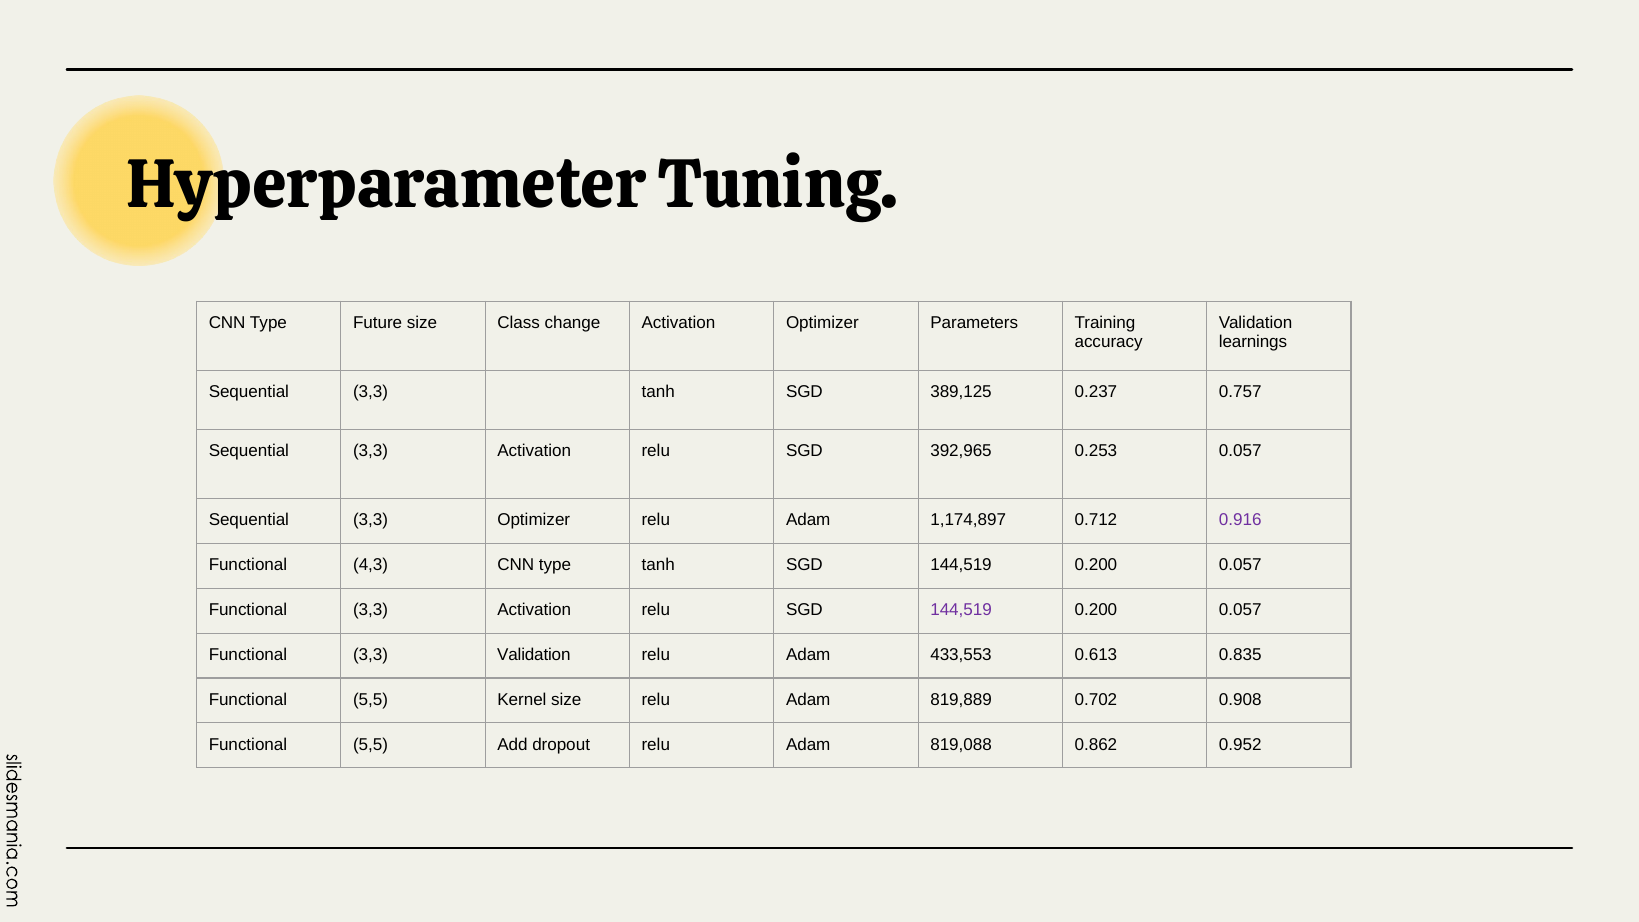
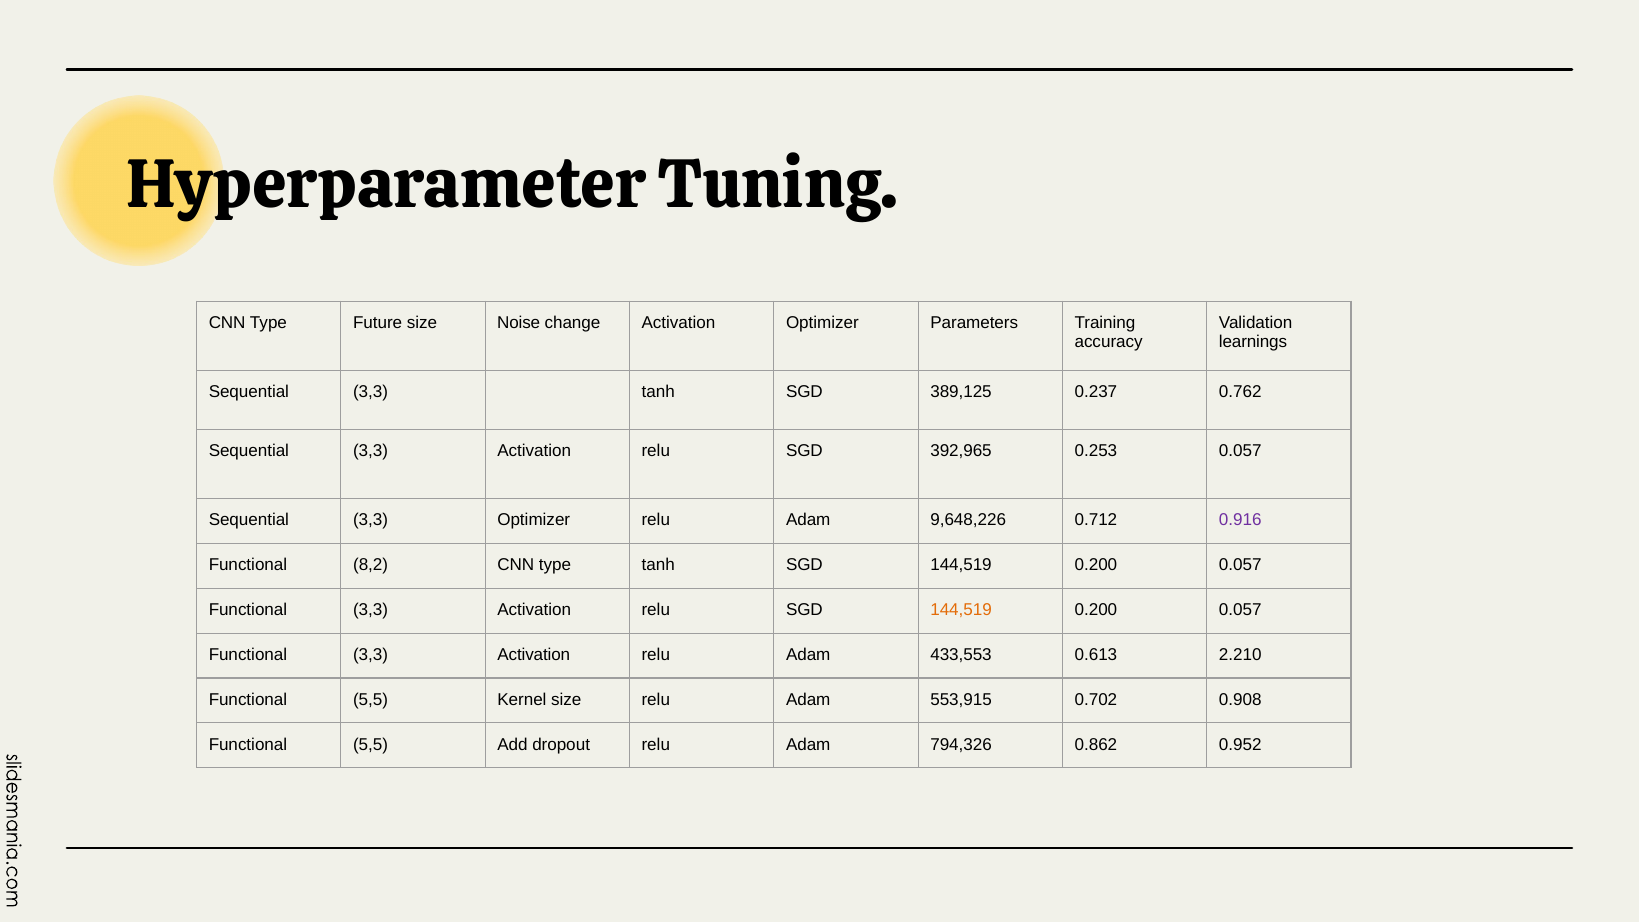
Class: Class -> Noise (519, 323)
0.757: 0.757 -> 0.762 (1240, 392)
1,174,897: 1,174,897 -> 9,648,226 (968, 520)
4,3: 4,3 -> 8,2 (371, 565)
144,519 colour: purple -> orange (961, 610)
Validation: Validation -> Activation (534, 655)
0.835: 0.835 -> 2.210 (1240, 655)
819,889: 819,889 -> 553,915 (961, 700)
819,088: 819,088 -> 794,326 (961, 745)
